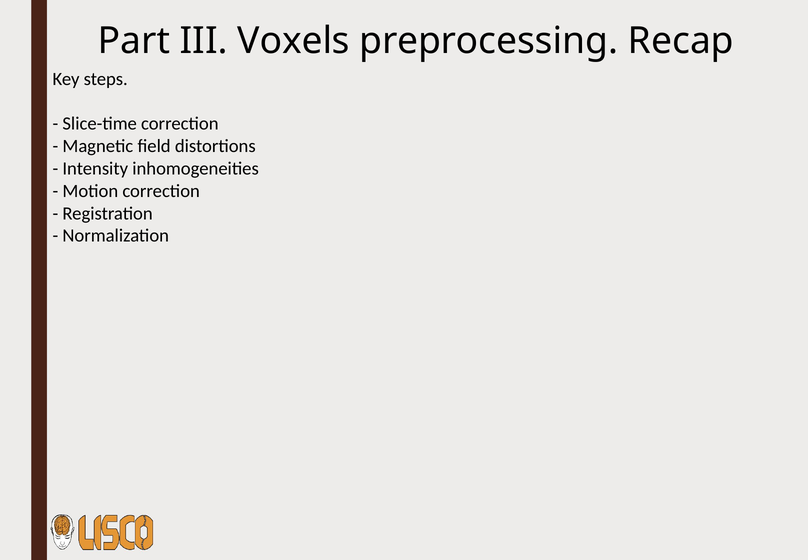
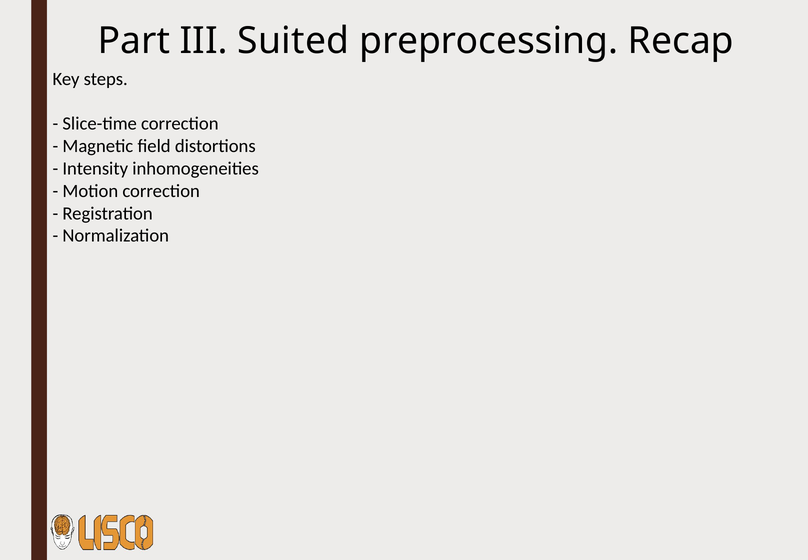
Voxels: Voxels -> Suited (293, 41)
